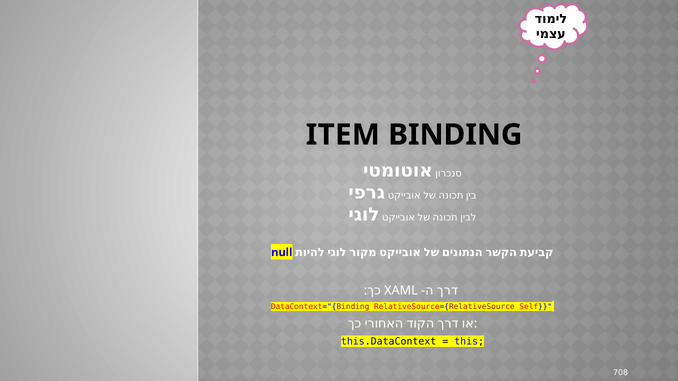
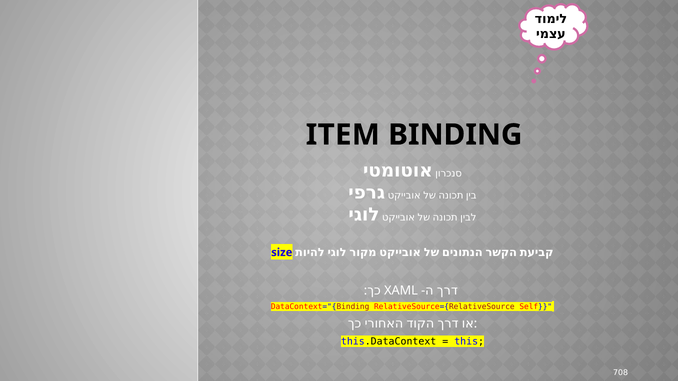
null: null -> size (282, 253)
